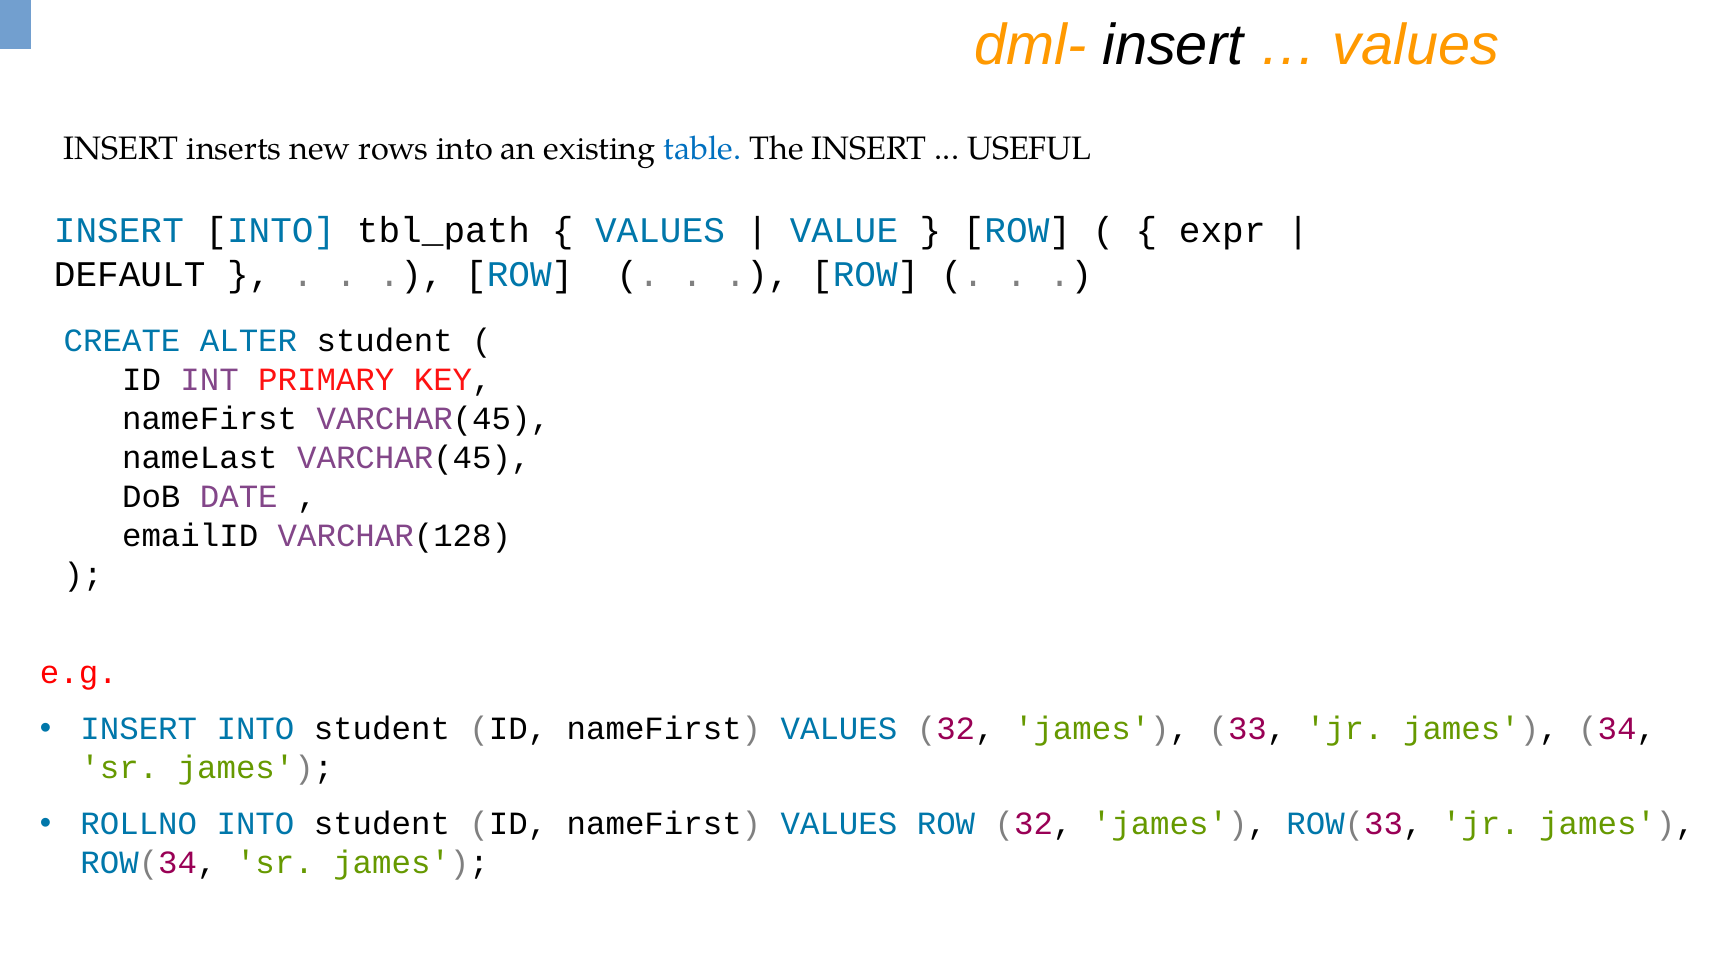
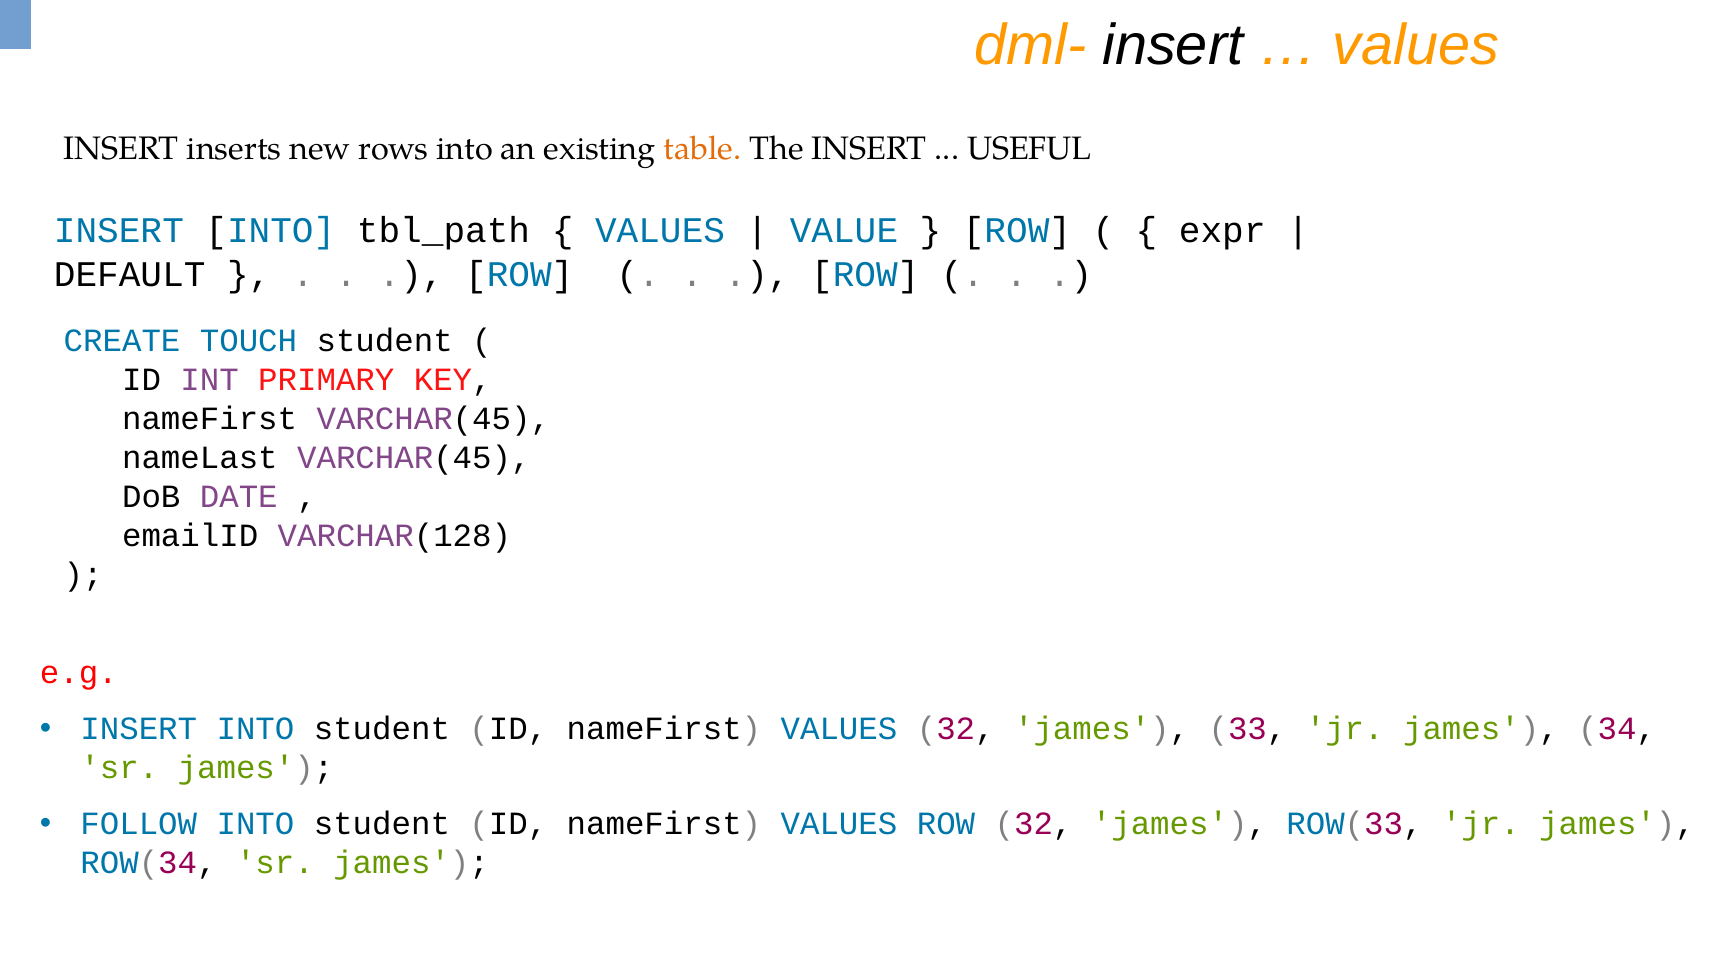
table colour: blue -> orange (702, 149)
ALTER: ALTER -> TOUCH (248, 341)
ROLLNO: ROLLNO -> FOLLOW (139, 824)
